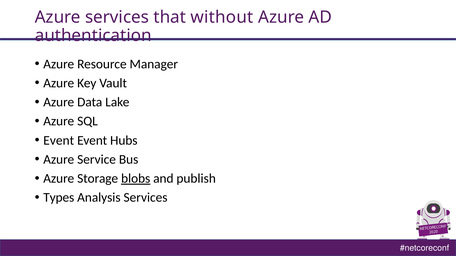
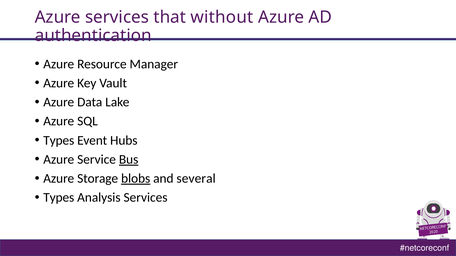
Event: Event -> Types (59, 141)
Bus underline: none -> present (129, 160)
publish: publish -> several (196, 179)
